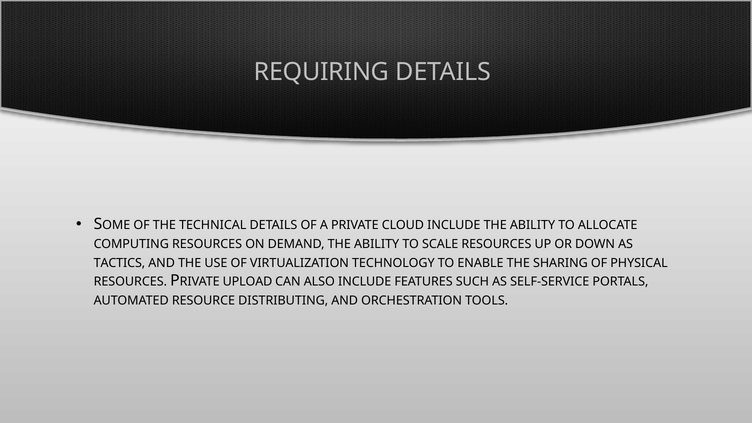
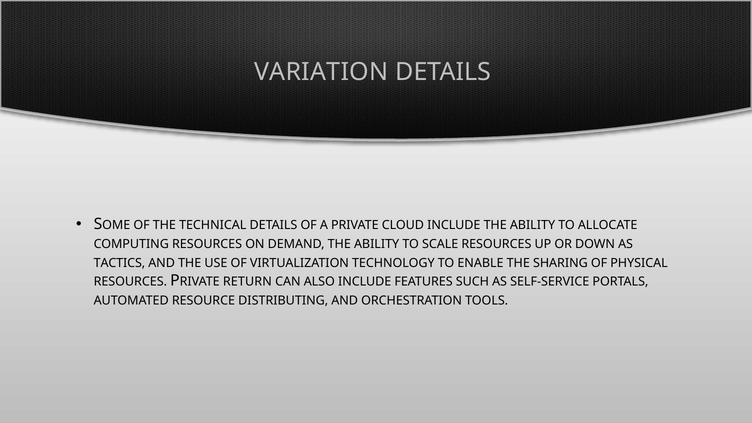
REQUIRING: REQUIRING -> VARIATION (321, 72)
UPLOAD: UPLOAD -> RETURN (247, 282)
